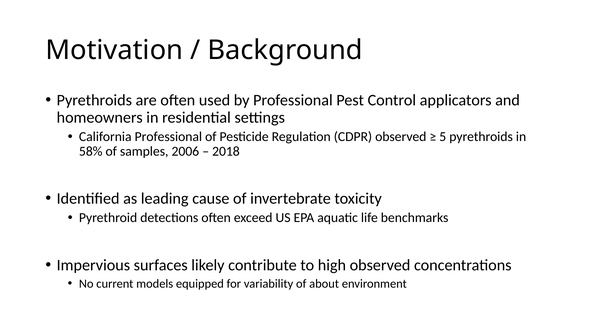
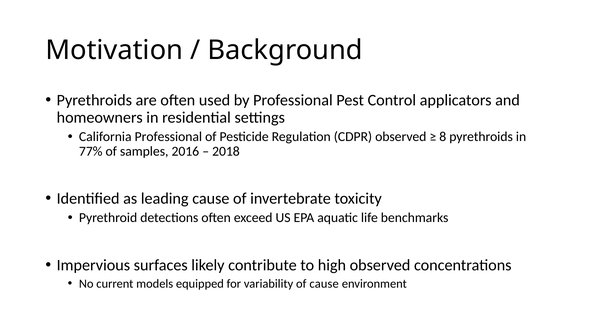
5: 5 -> 8 (443, 137)
58%: 58% -> 77% (91, 152)
2006: 2006 -> 2016 (185, 152)
of about: about -> cause (324, 284)
